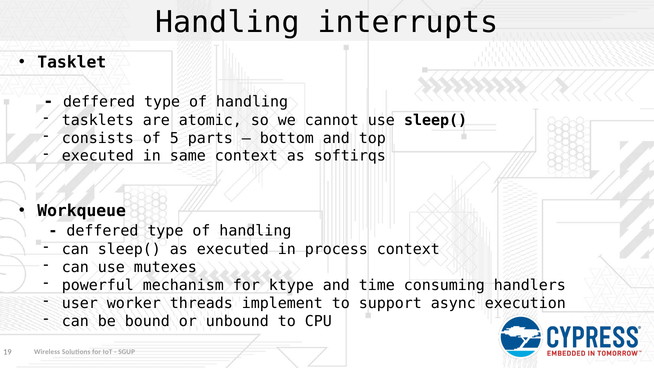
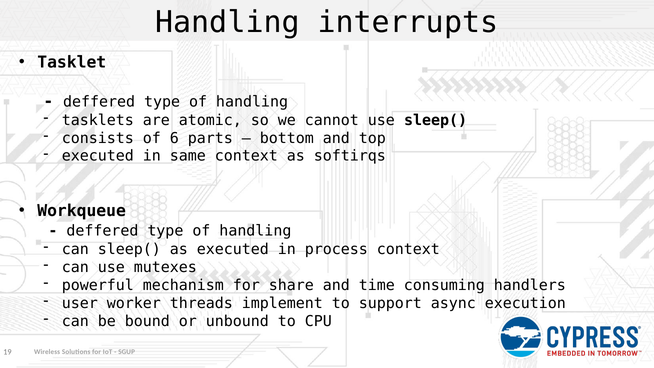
5: 5 -> 6 (174, 138)
ktype: ktype -> share (291, 285)
